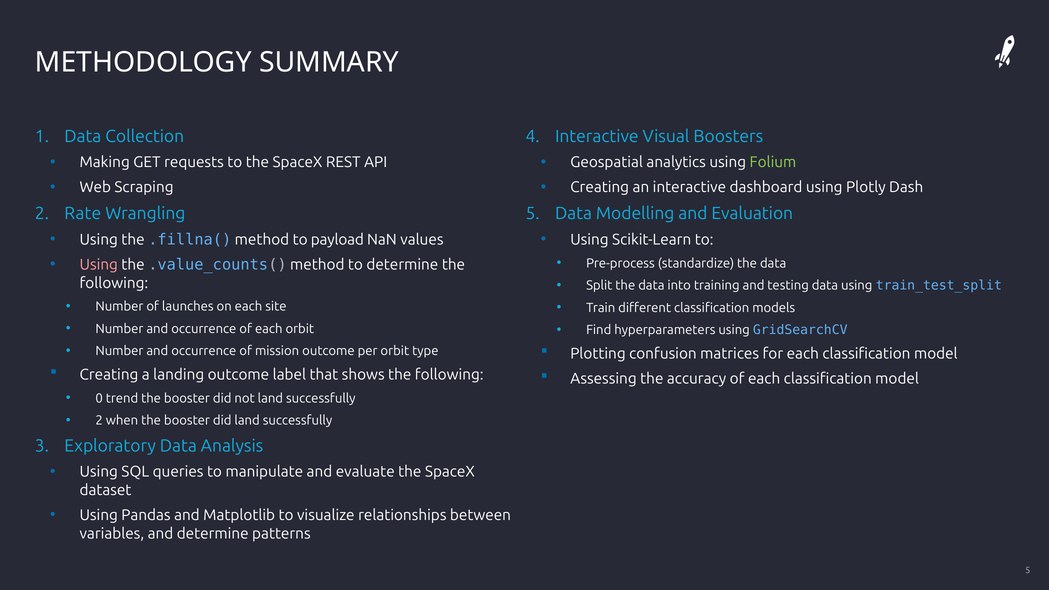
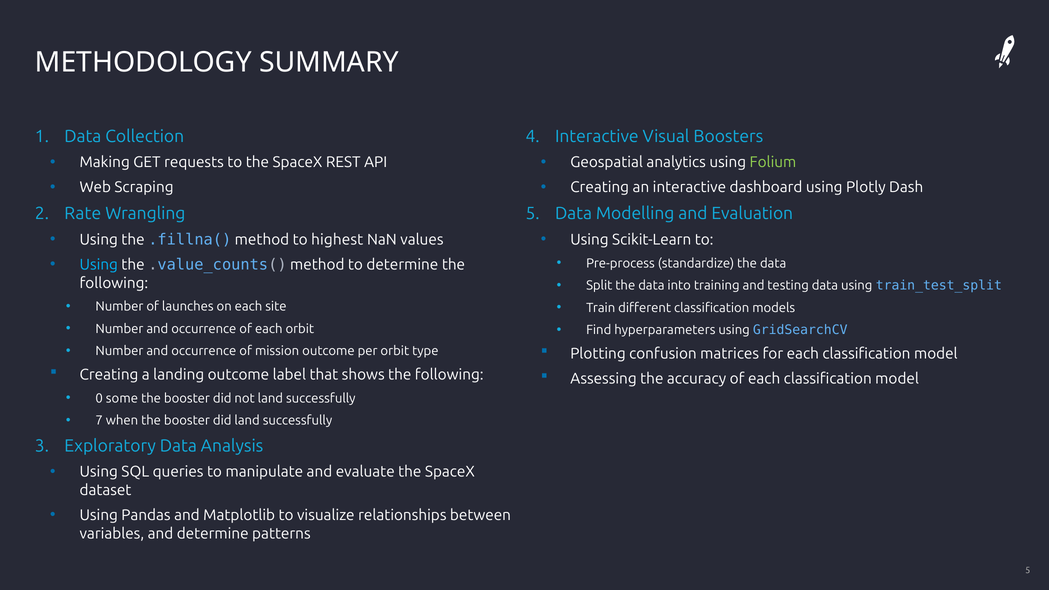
payload: payload -> highest (337, 240)
Using colour: pink -> light blue (99, 265)
trend: trend -> some (122, 398)
2: 2 -> 7 (99, 421)
